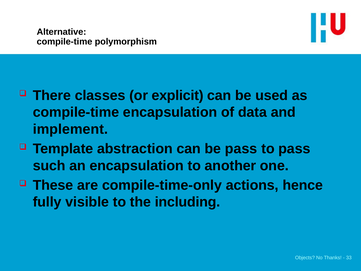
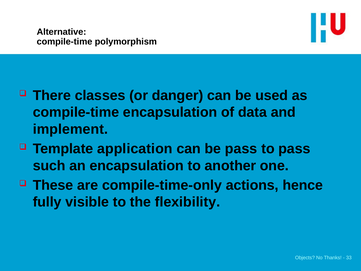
explicit: explicit -> danger (178, 95)
abstraction: abstraction -> application (135, 149)
including: including -> flexibility (187, 202)
